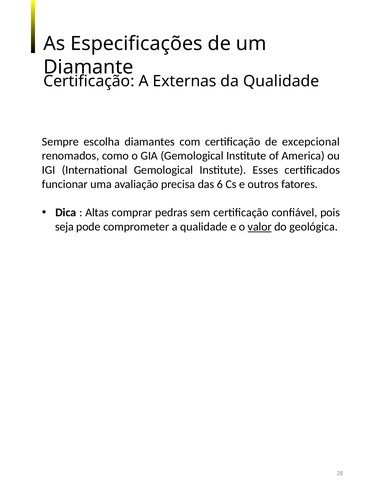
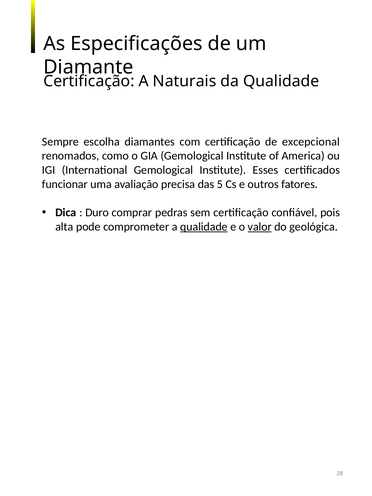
Externas: Externas -> Naturais (185, 81)
6: 6 -> 5 (220, 184)
Altas: Altas -> Duro (97, 213)
seja: seja -> alta (64, 227)
qualidade underline: none -> present (204, 227)
